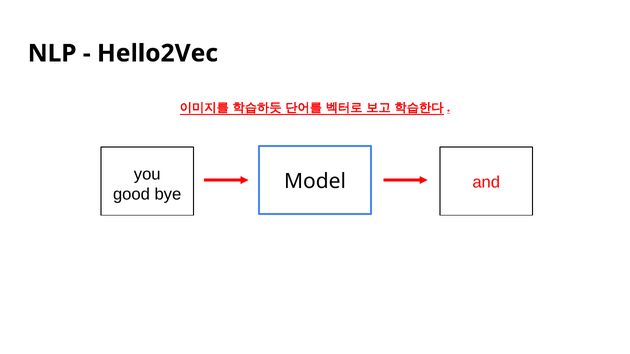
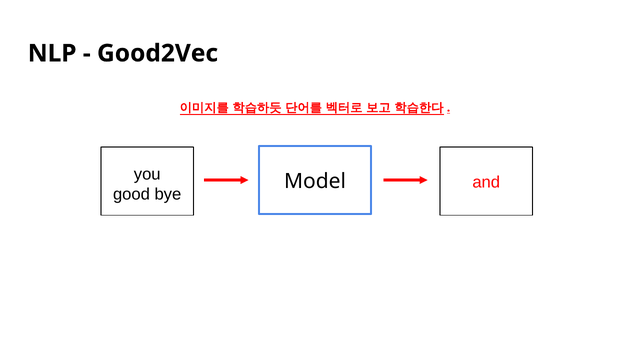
Hello2Vec: Hello2Vec -> Good2Vec (158, 53)
